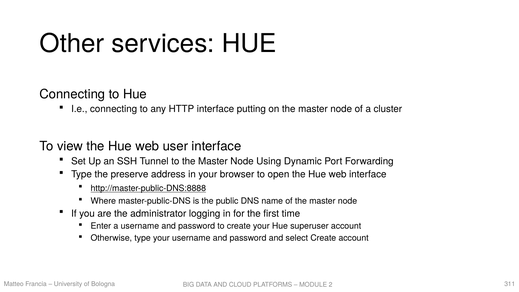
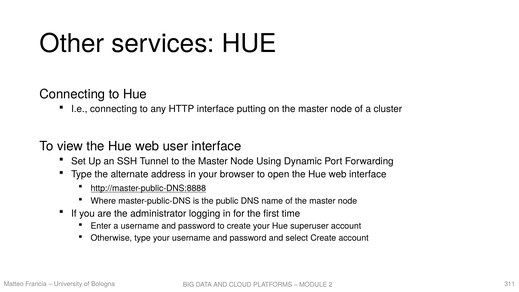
preserve: preserve -> alternate (130, 174)
